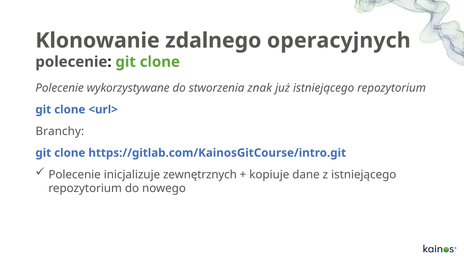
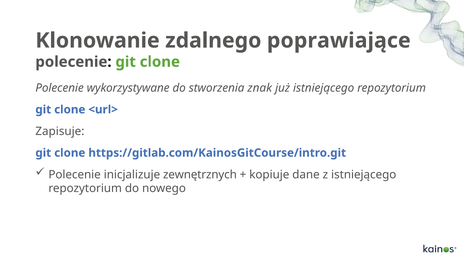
operacyjnych: operacyjnych -> poprawiające (339, 41)
Branchy: Branchy -> Zapisuje (60, 131)
